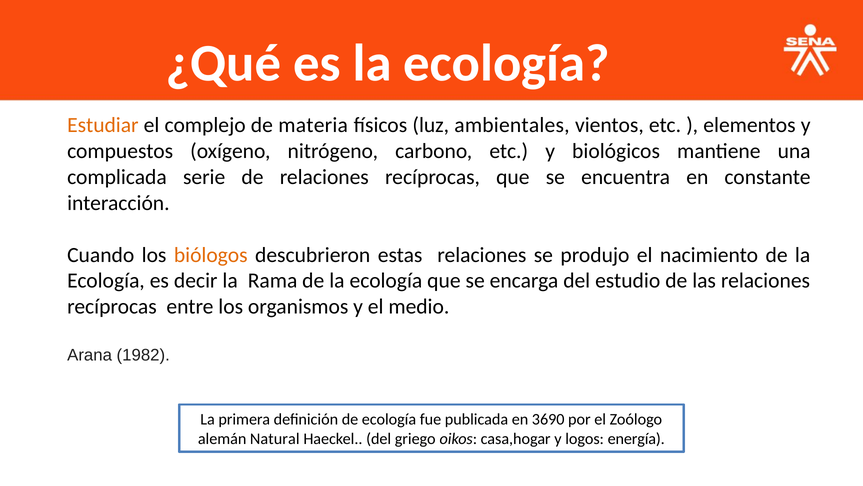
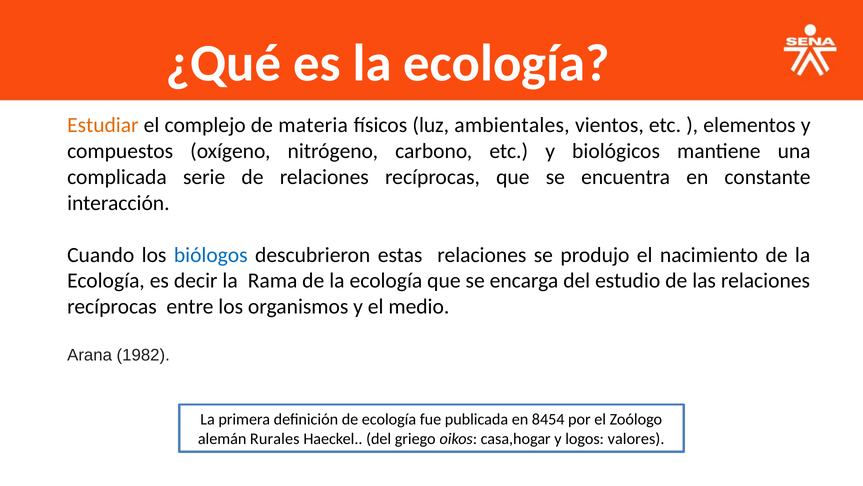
biólogos colour: orange -> blue (211, 255)
3690: 3690 -> 8454 (548, 419)
Natural: Natural -> Rurales (275, 438)
energía: energía -> valores (636, 438)
